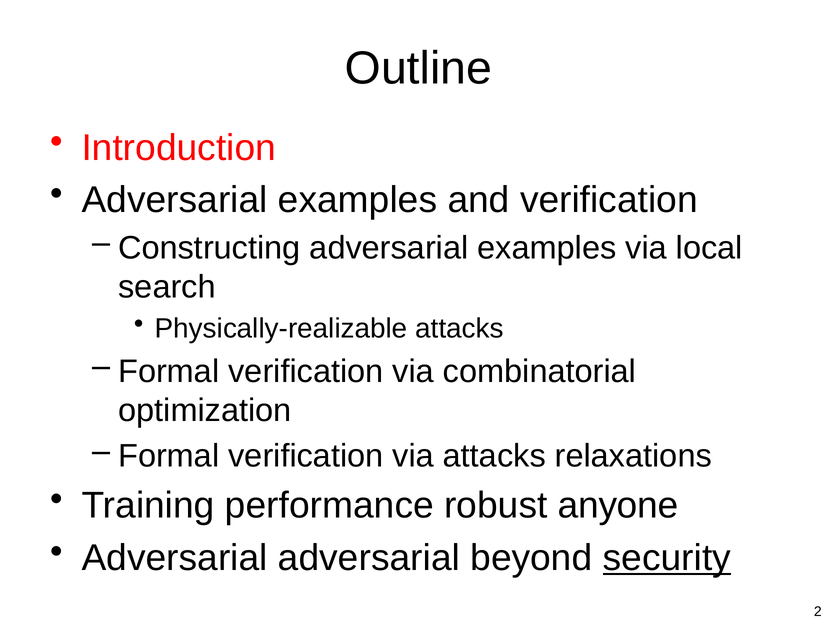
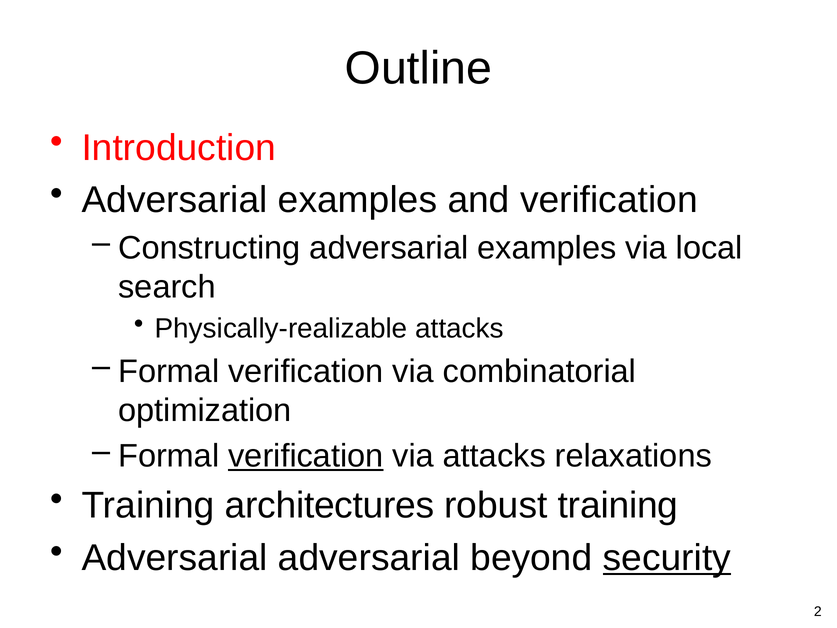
verification underline: none -> present (306, 456)
performance: performance -> architectures (330, 506)
robust anyone: anyone -> training (618, 506)
